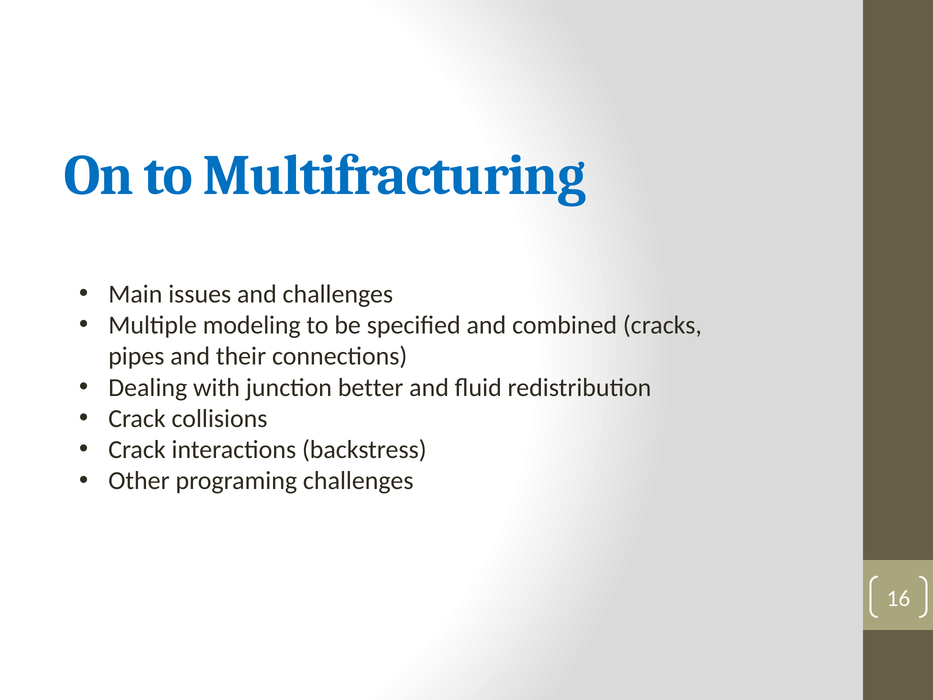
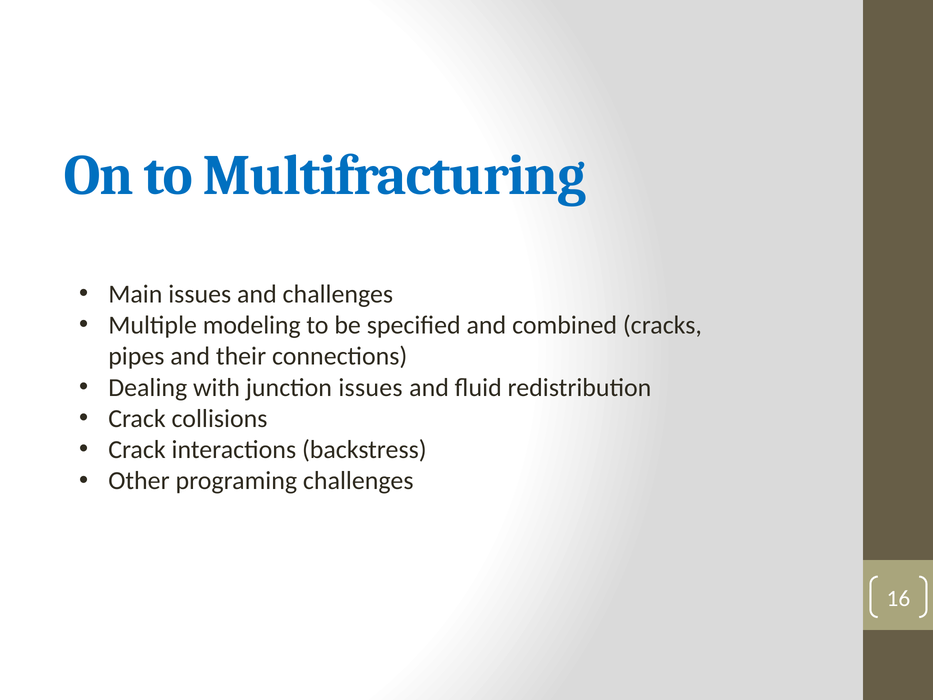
junction better: better -> issues (371, 387)
